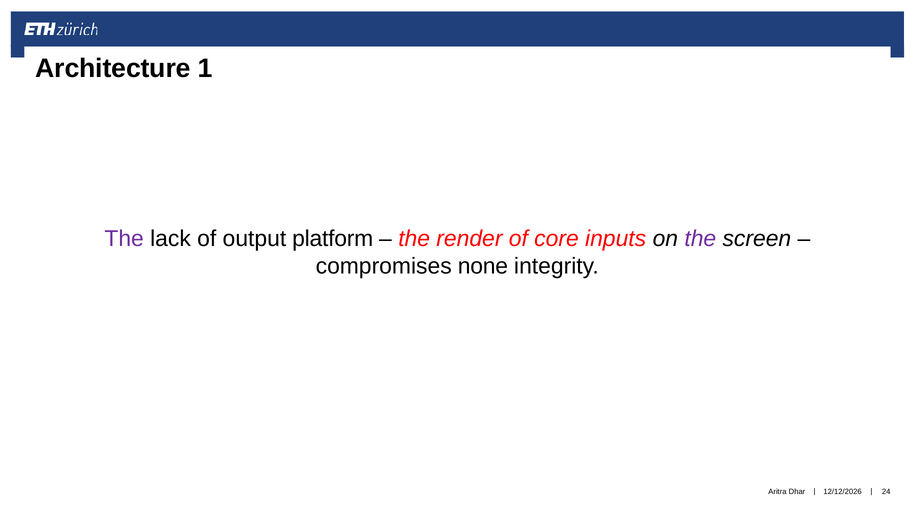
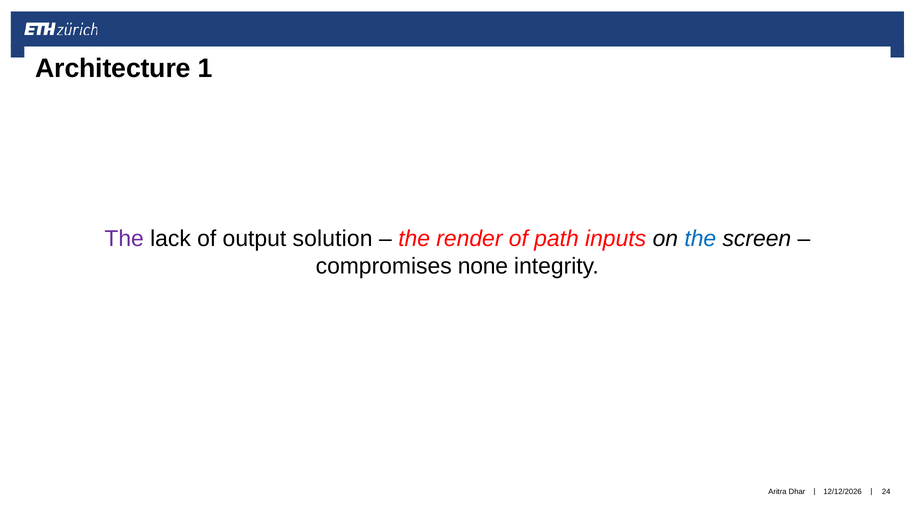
platform: platform -> solution (333, 238)
core: core -> path (557, 238)
the colour: purple -> blue (700, 238)
